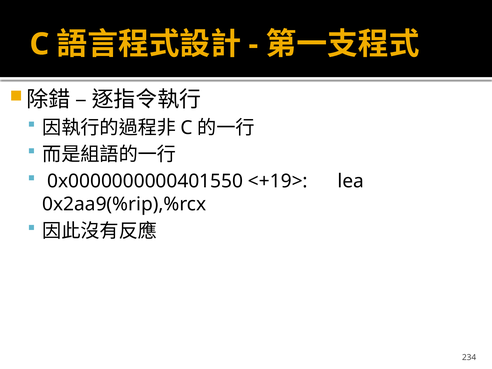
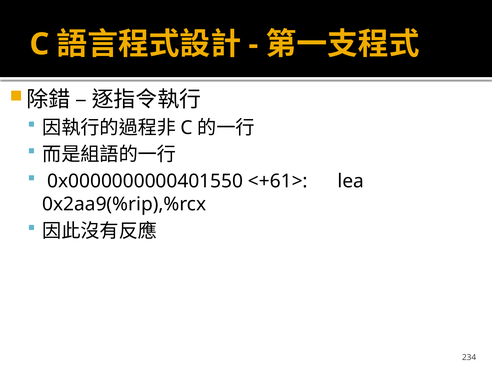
<+19>: <+19> -> <+61> (278, 181)
